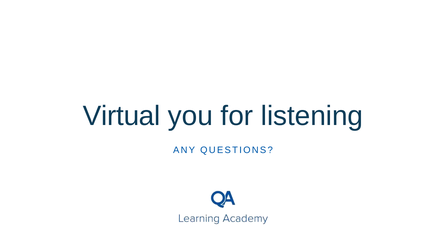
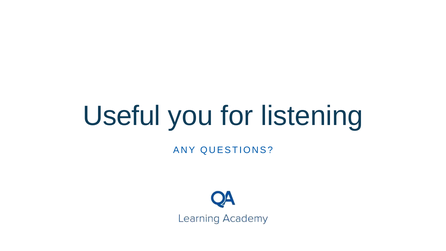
Virtual: Virtual -> Useful (122, 116)
